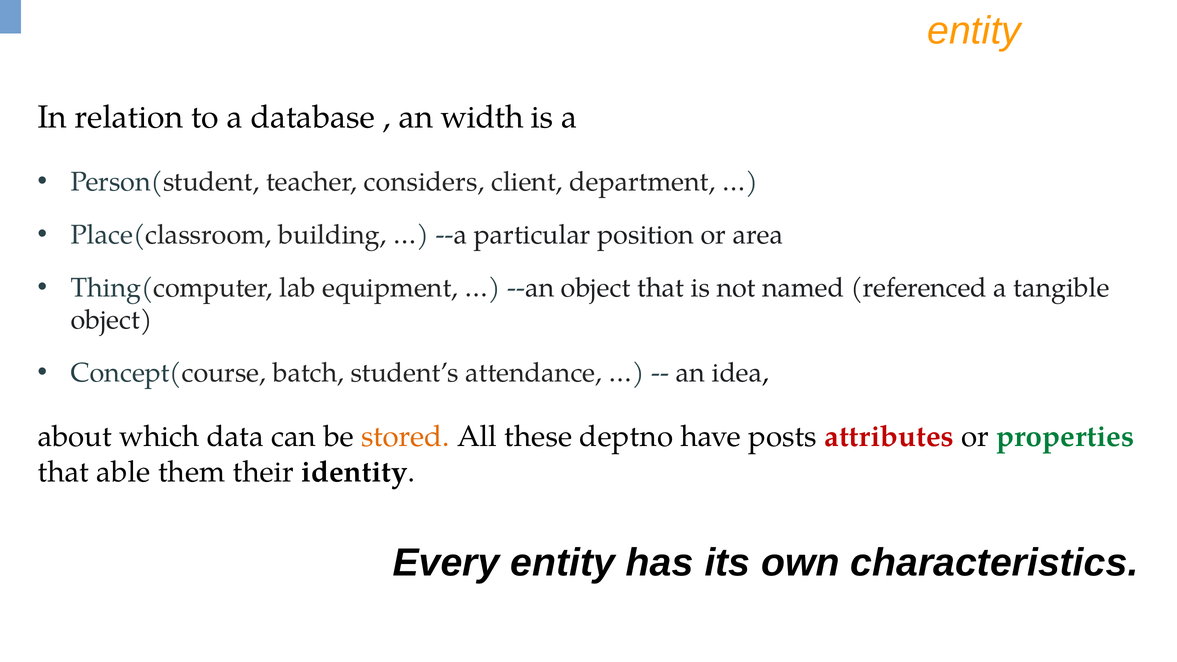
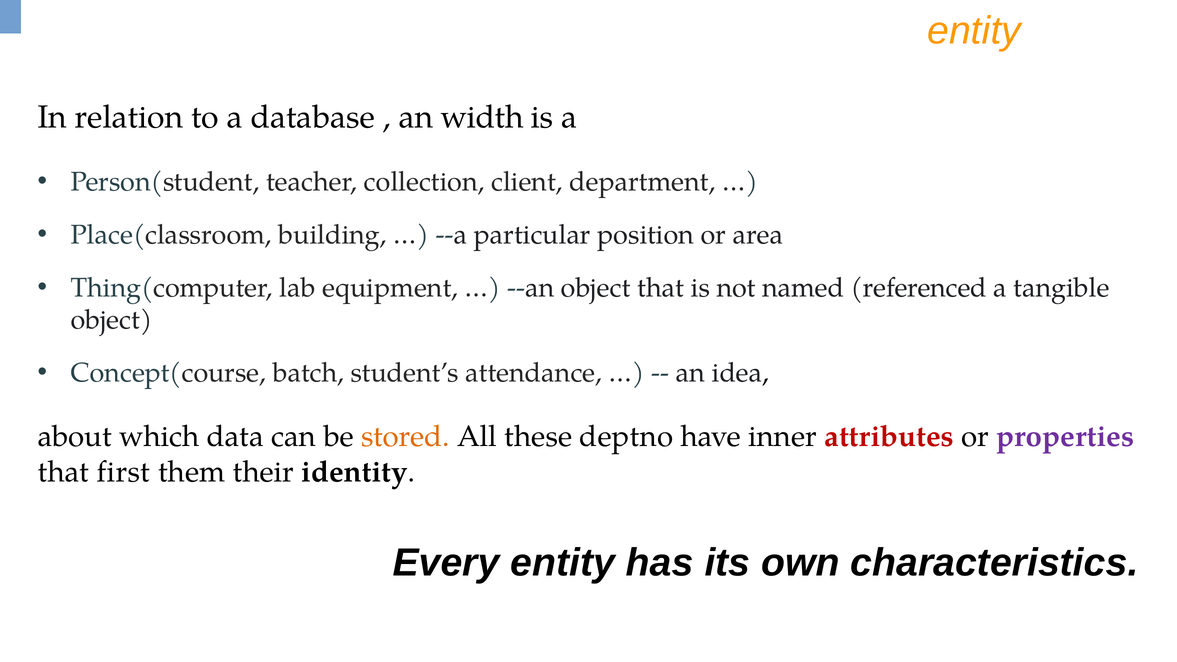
considers: considers -> collection (424, 182)
posts: posts -> inner (783, 437)
properties colour: green -> purple (1065, 437)
able: able -> first (123, 472)
